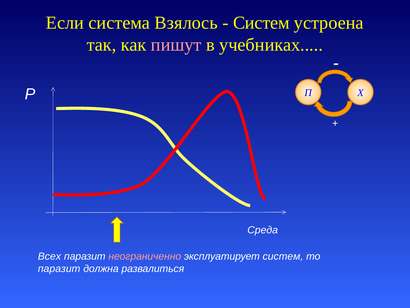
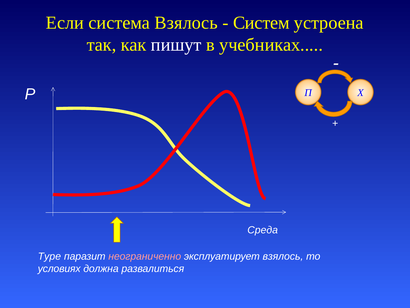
пишут colour: pink -> white (176, 45)
Всех: Всех -> Type (49, 256)
эксплуатирует систем: систем -> взялось (283, 256)
паразит: паразит -> условиях (59, 268)
